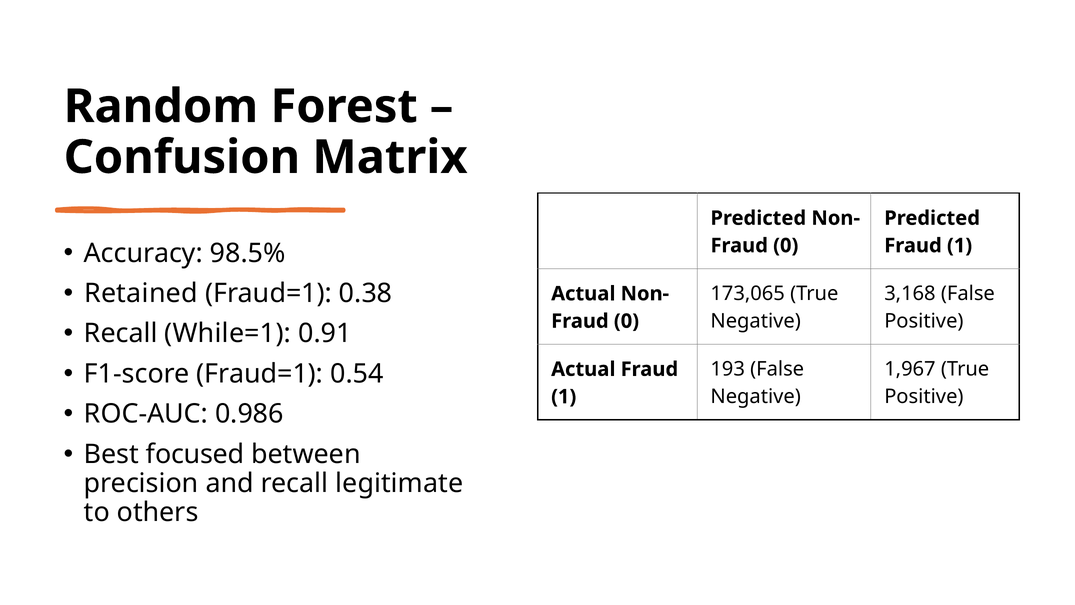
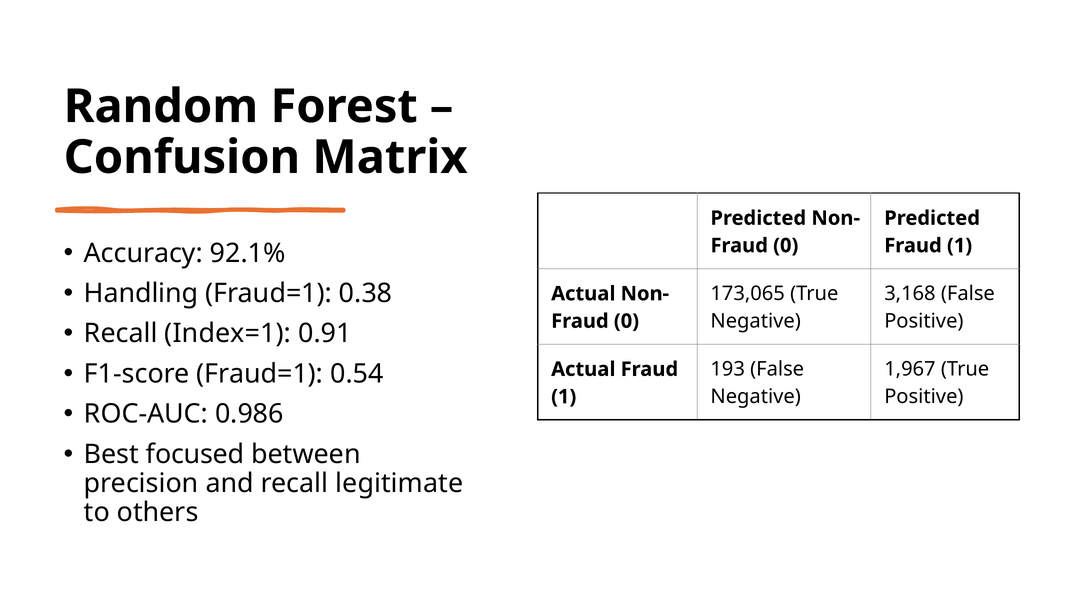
98.5%: 98.5% -> 92.1% (248, 253)
Retained: Retained -> Handling (141, 293)
While=1: While=1 -> Index=1 (228, 333)
